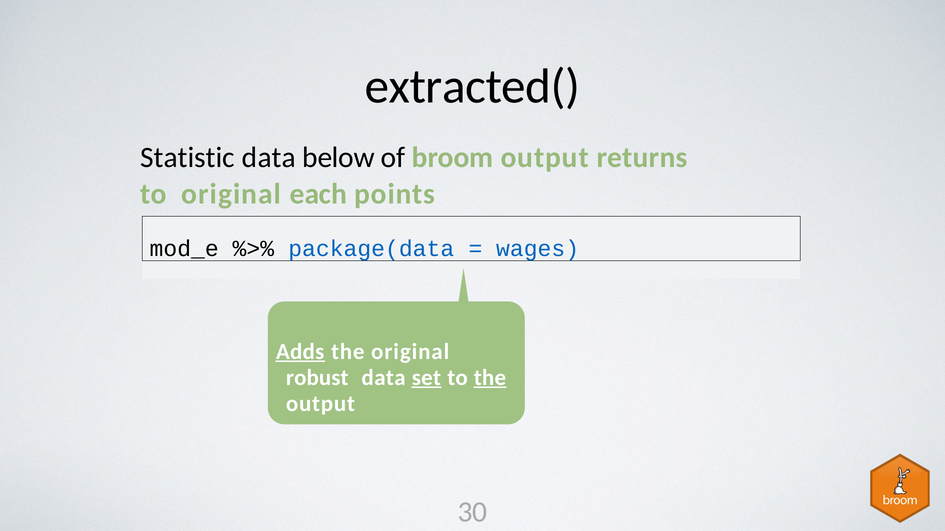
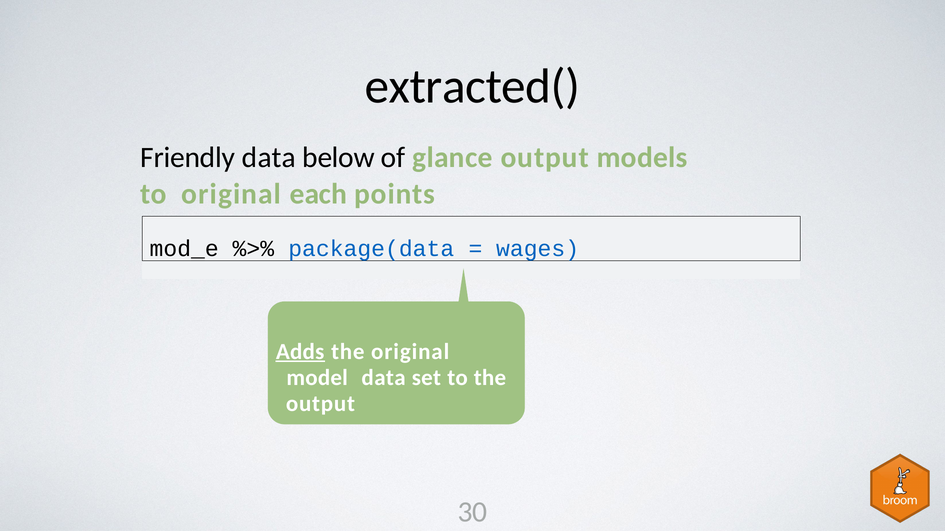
Statistic: Statistic -> Friendly (188, 158)
broom: broom -> glance (452, 158)
returns: returns -> models (642, 158)
robust: robust -> model (317, 378)
set underline: present -> none (426, 378)
the underline: present -> none (490, 378)
